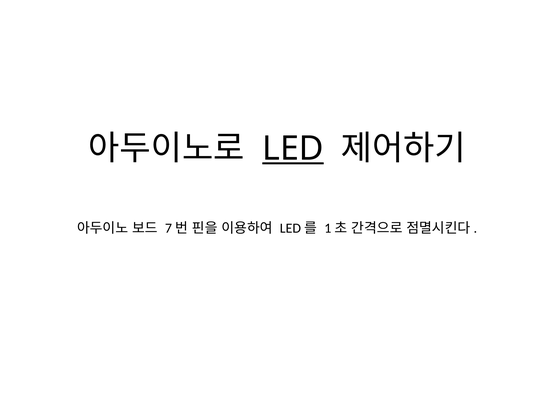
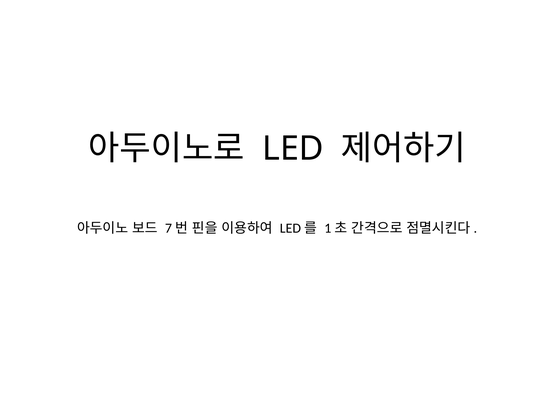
LED underline: present -> none (293, 149)
